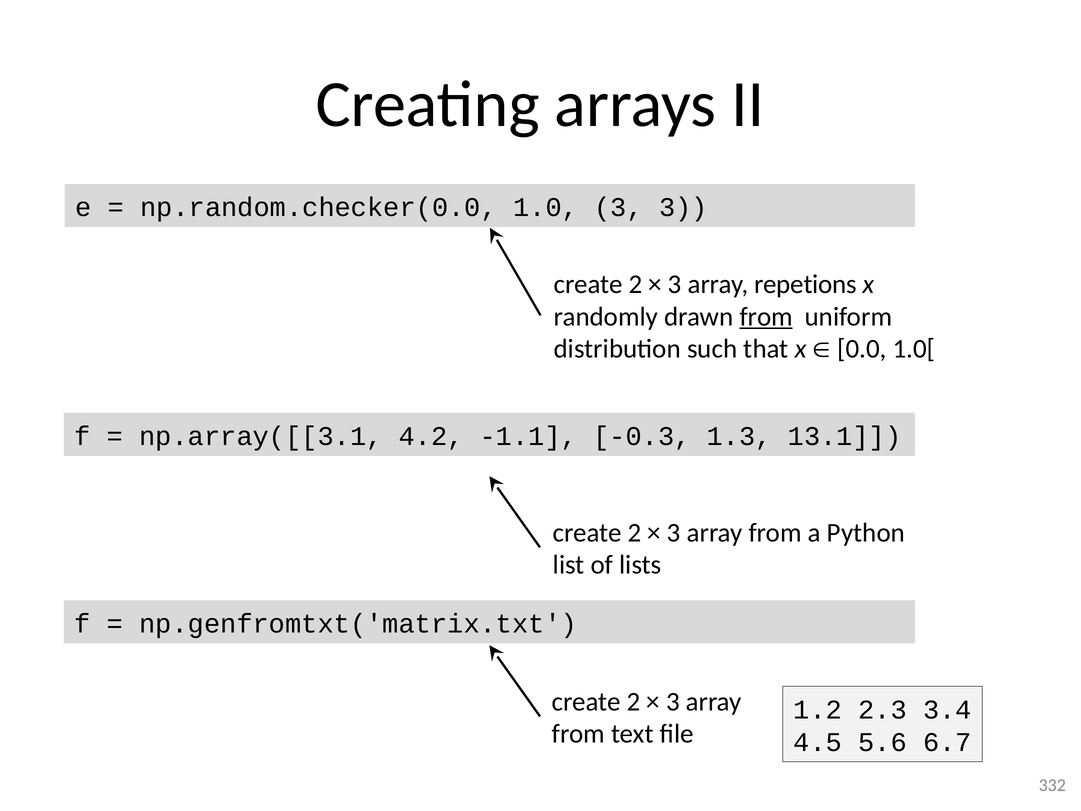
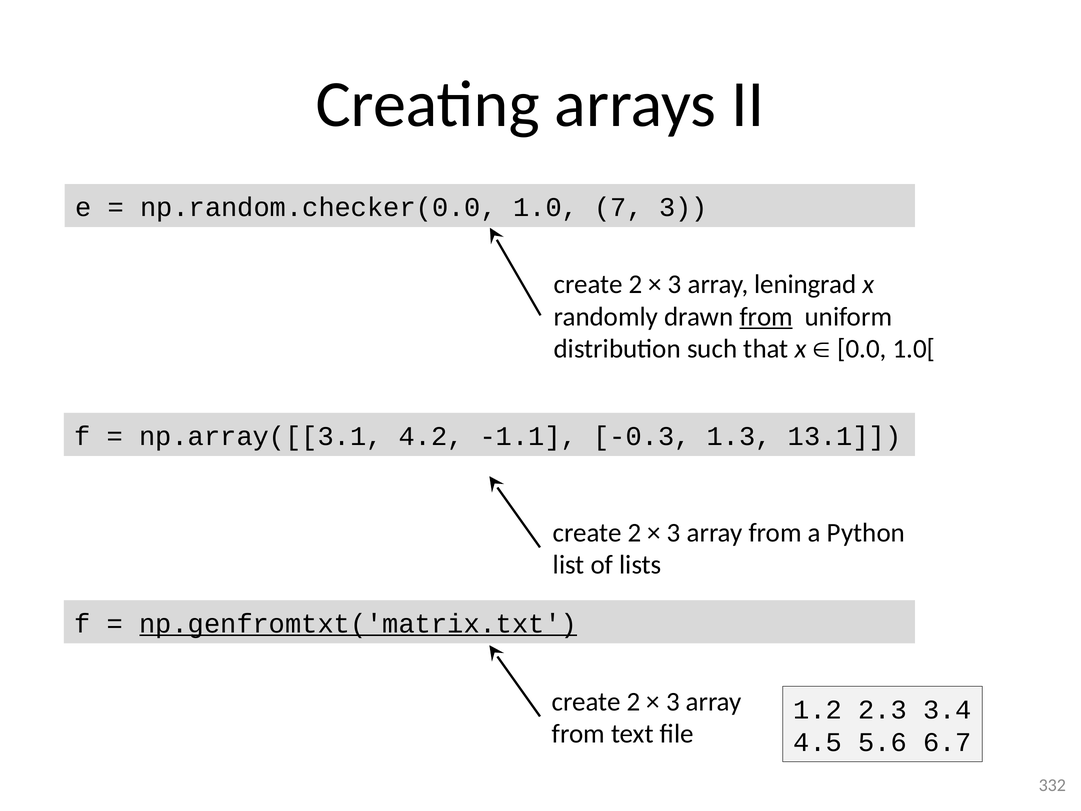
1.0 3: 3 -> 7 (619, 207)
repetions: repetions -> leningrad (805, 284)
np.genfromtxt('matrix.txt underline: none -> present (358, 623)
